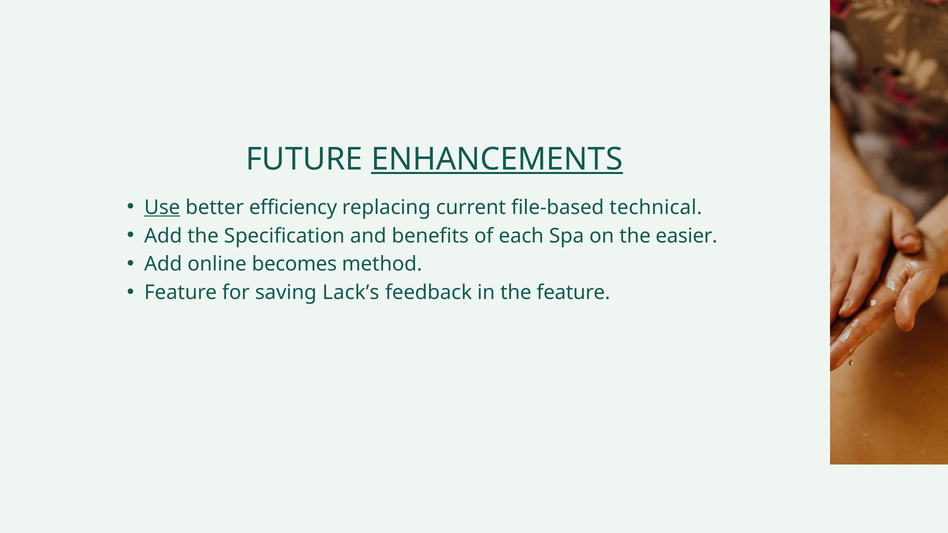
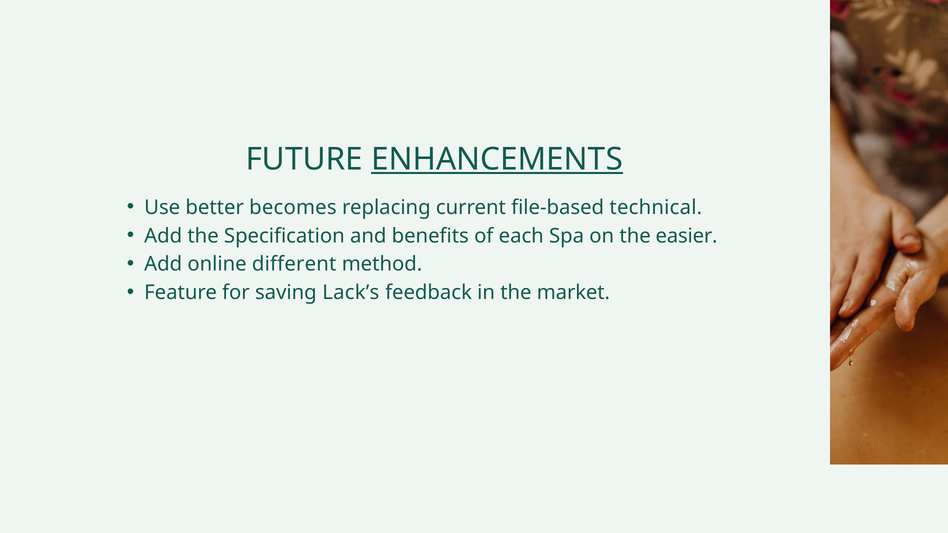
Use underline: present -> none (162, 207)
efficiency: efficiency -> becomes (293, 207)
becomes: becomes -> different (294, 264)
the feature: feature -> market (573, 293)
